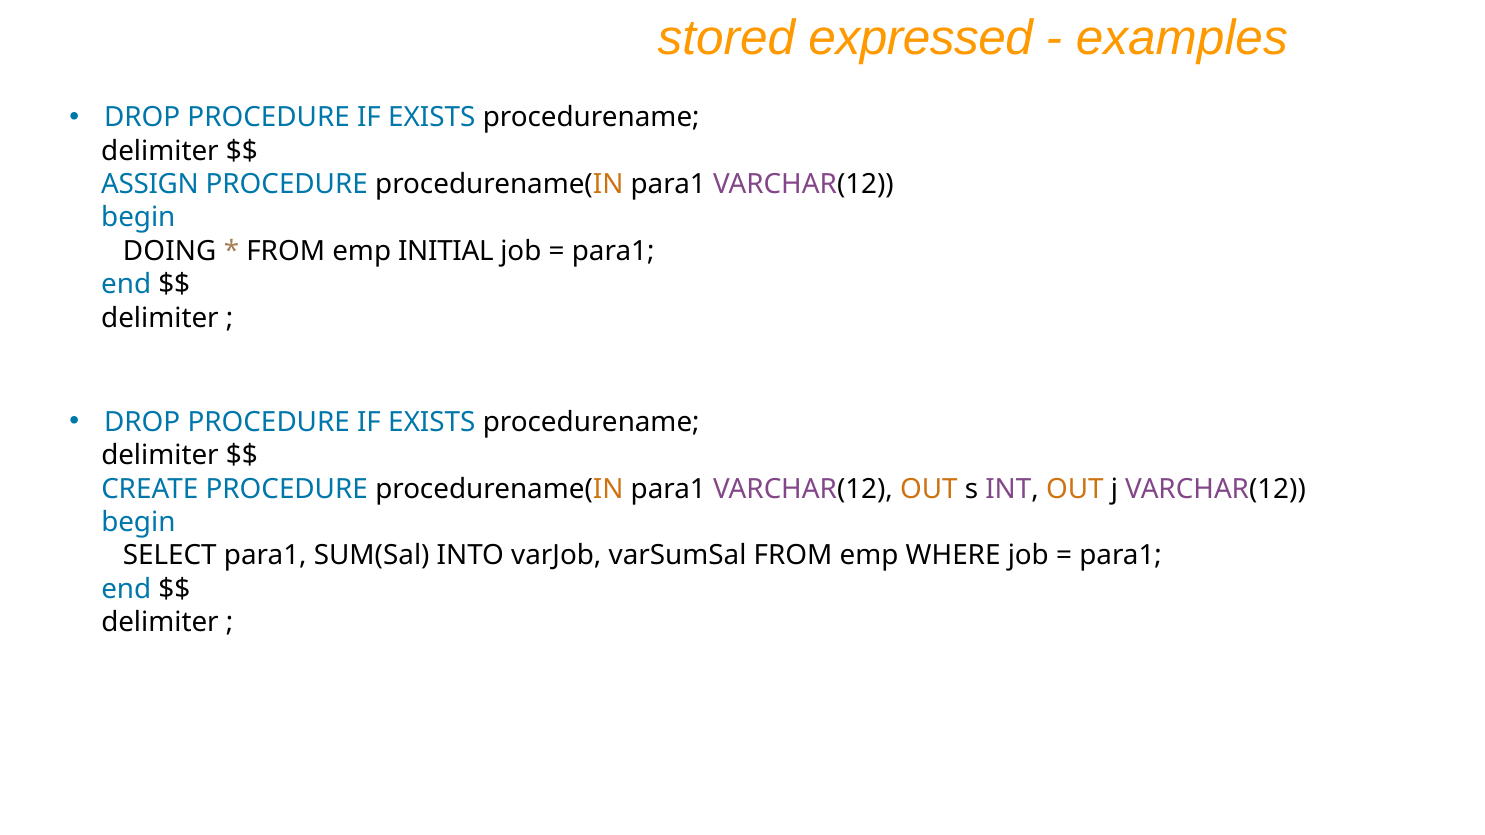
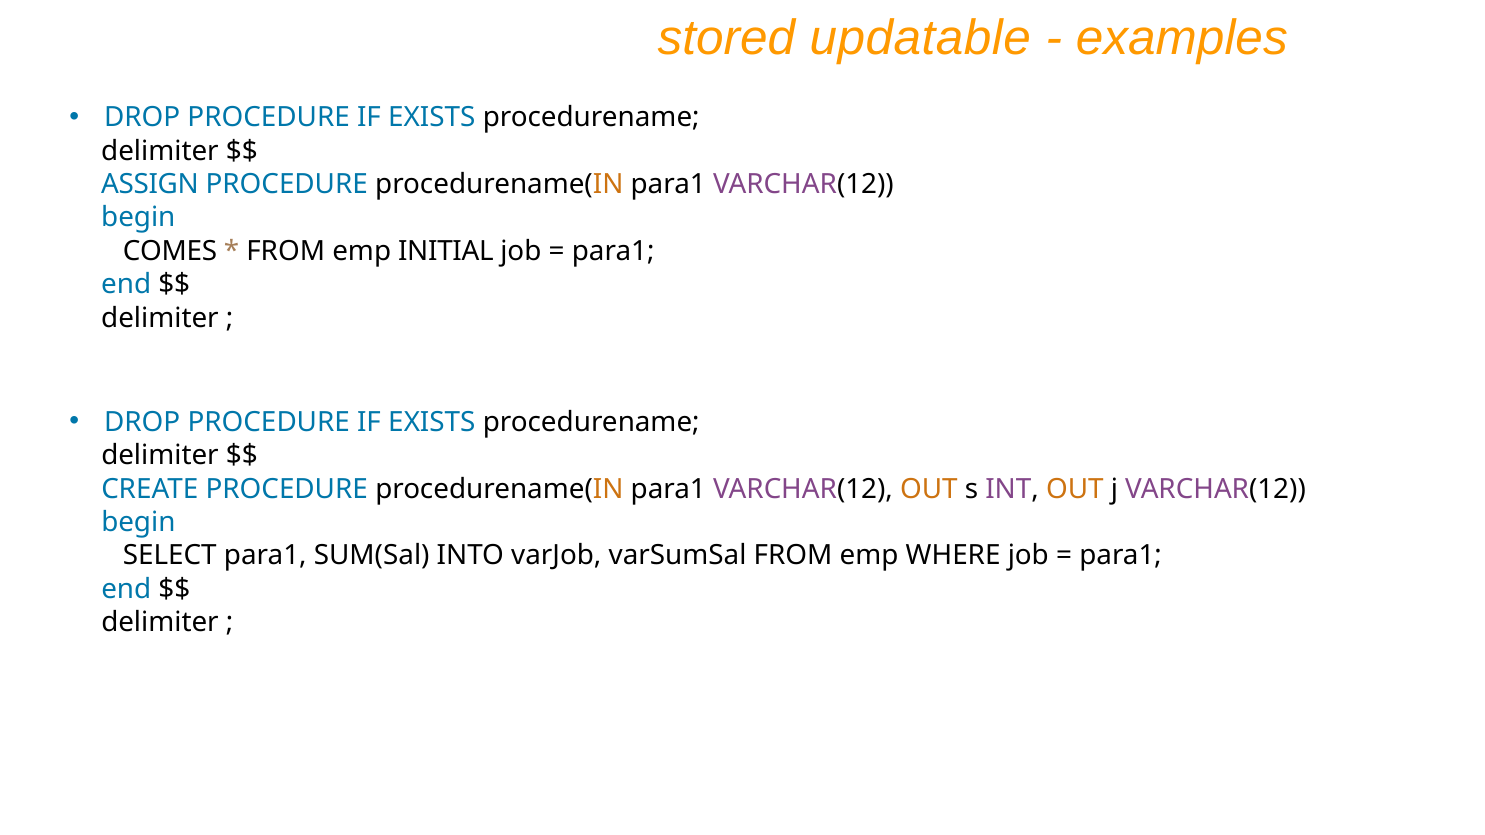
expressed: expressed -> updatable (920, 39)
DOING: DOING -> COMES (170, 251)
